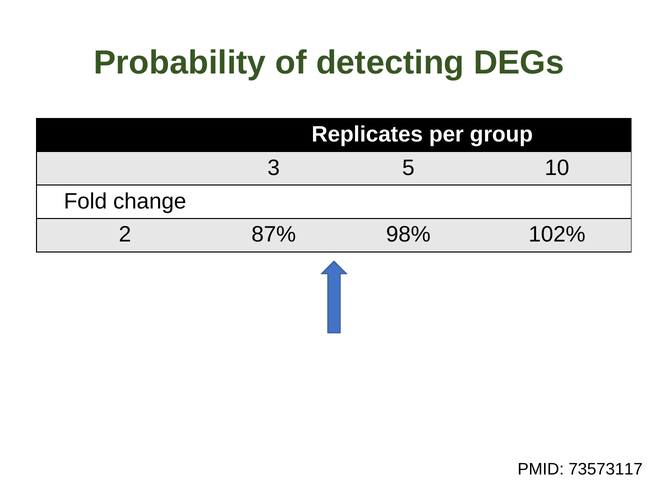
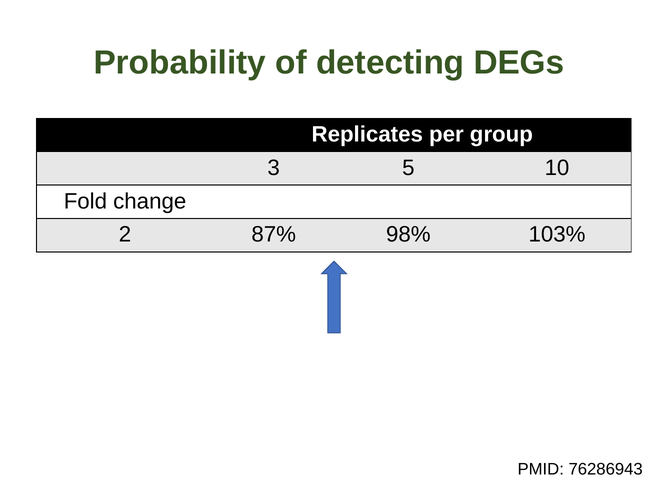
102%: 102% -> 103% (557, 235)
73573117: 73573117 -> 76286943 (606, 469)
